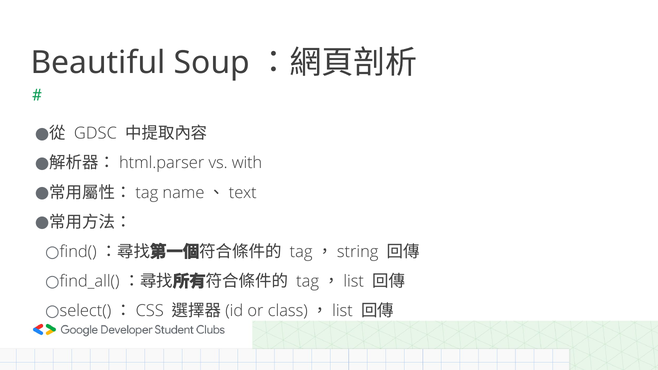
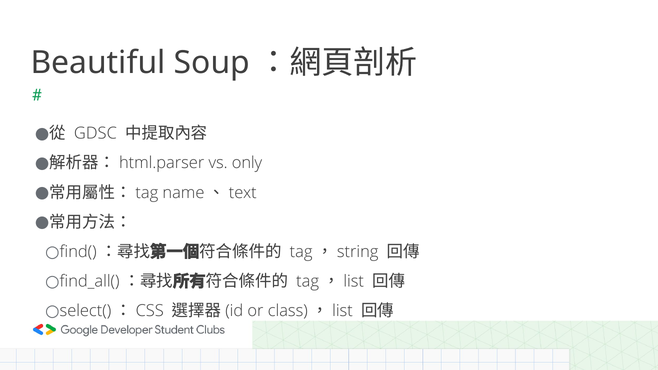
with: with -> only (247, 163)
